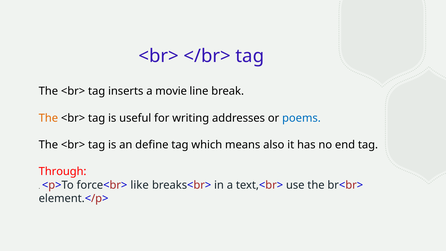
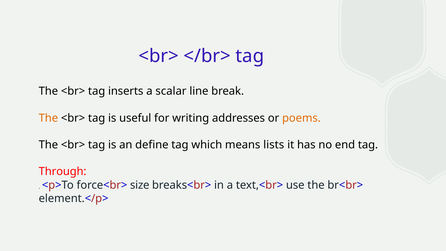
movie: movie -> scalar (171, 91)
poems colour: blue -> orange (301, 118)
also: also -> lists (274, 145)
like: like -> size (140, 185)
